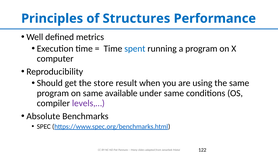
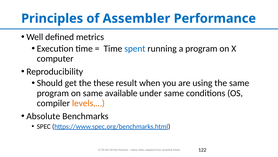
Structures: Structures -> Assembler (136, 18)
store: store -> these (104, 83)
levels,… colour: purple -> orange (88, 103)
